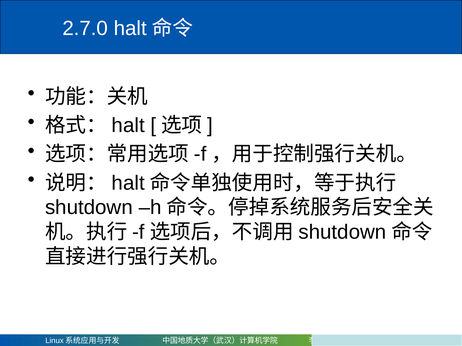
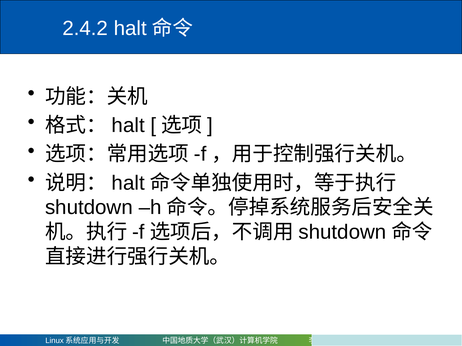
2.7.0: 2.7.0 -> 2.4.2 (85, 28)
